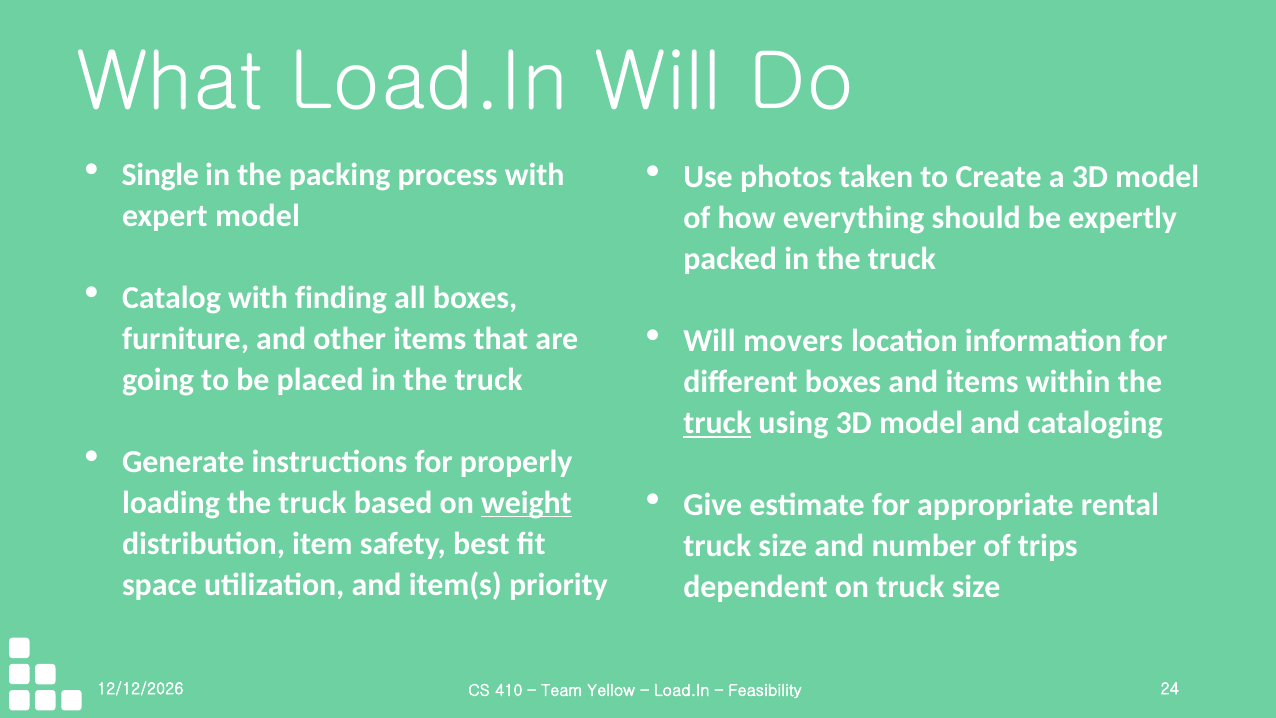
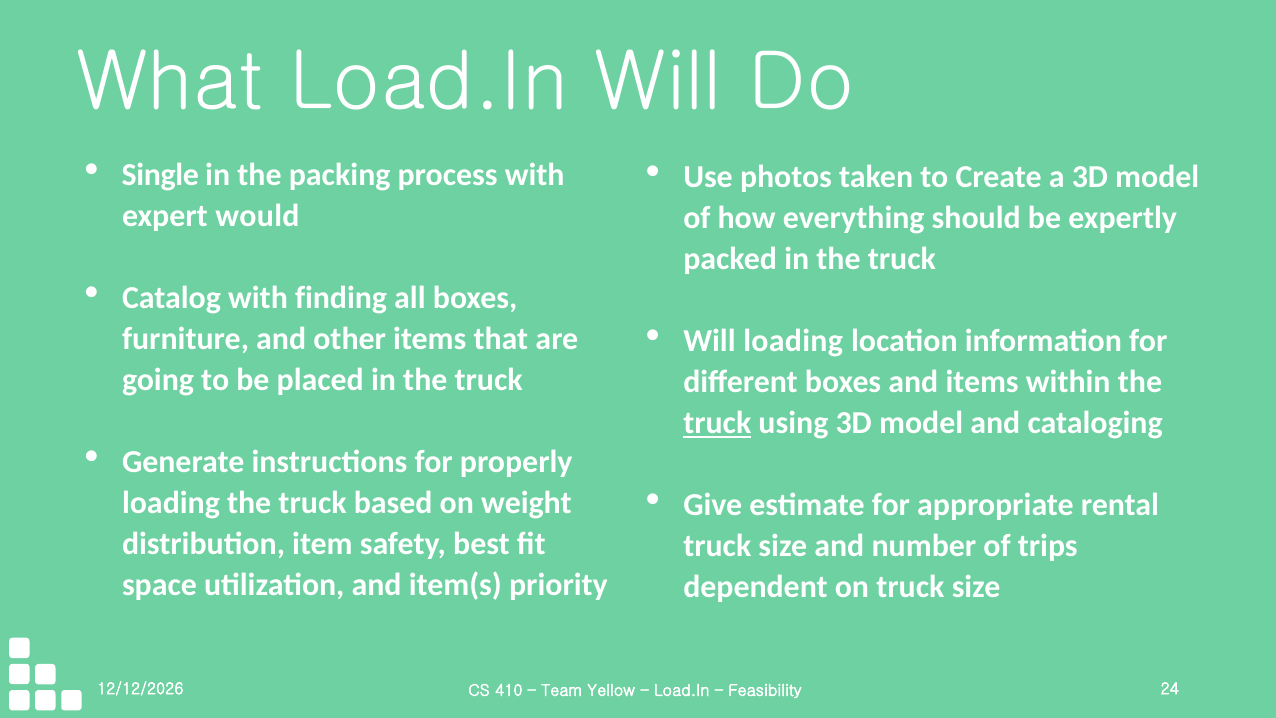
expert model: model -> would (257, 216)
Will movers: movers -> loading (793, 341)
weight underline: present -> none (526, 503)
